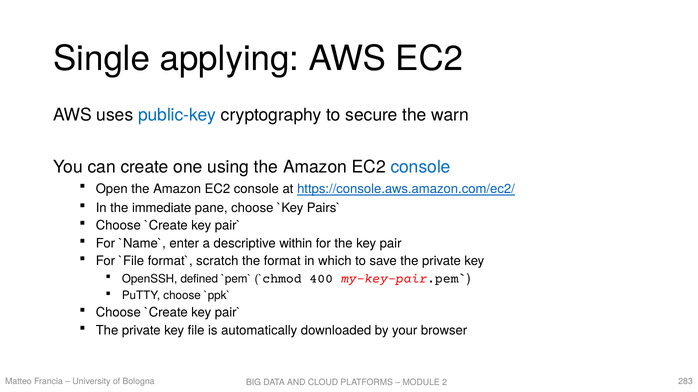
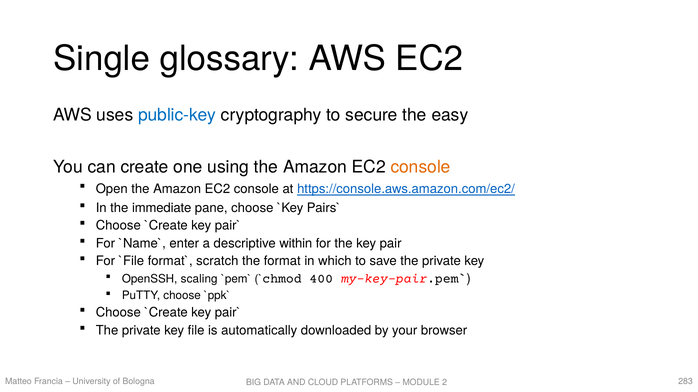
applying: applying -> glossary (229, 59)
warn: warn -> easy (450, 115)
console colour: blue -> orange (421, 167)
defined: defined -> scaling (199, 280)
